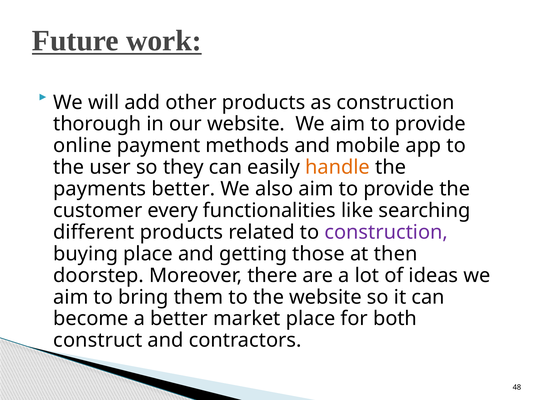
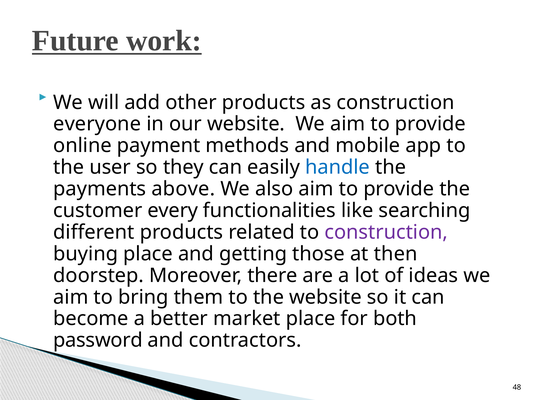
thorough: thorough -> everyone (97, 124)
handle colour: orange -> blue (338, 168)
payments better: better -> above (183, 189)
construct: construct -> password (98, 341)
